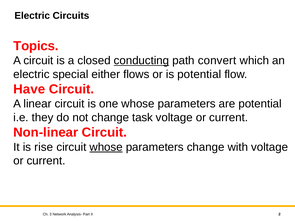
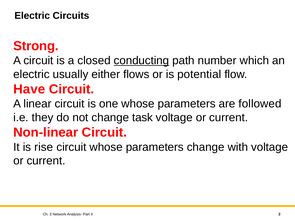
Topics: Topics -> Strong (36, 46)
convert: convert -> number (217, 61)
special: special -> usually (71, 74)
are potential: potential -> followed (260, 104)
whose underline: present -> none (106, 147)
